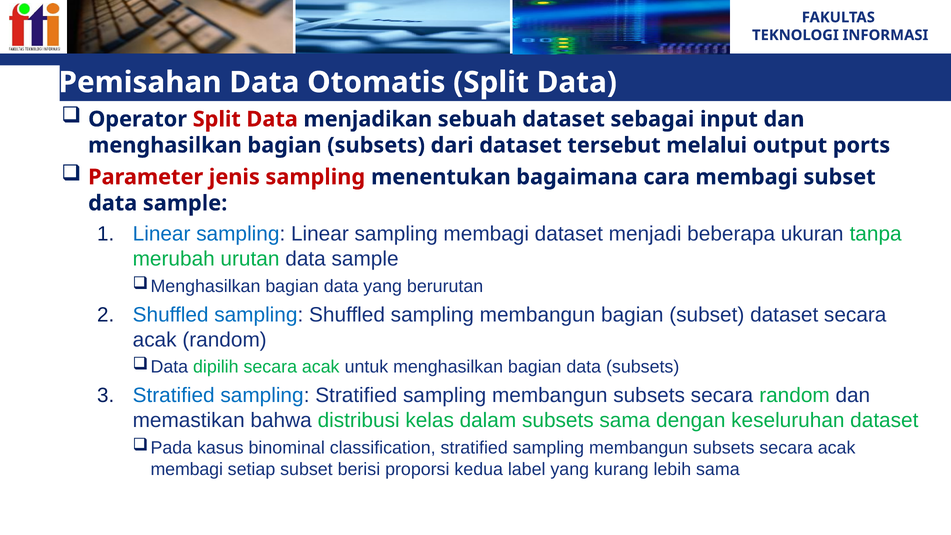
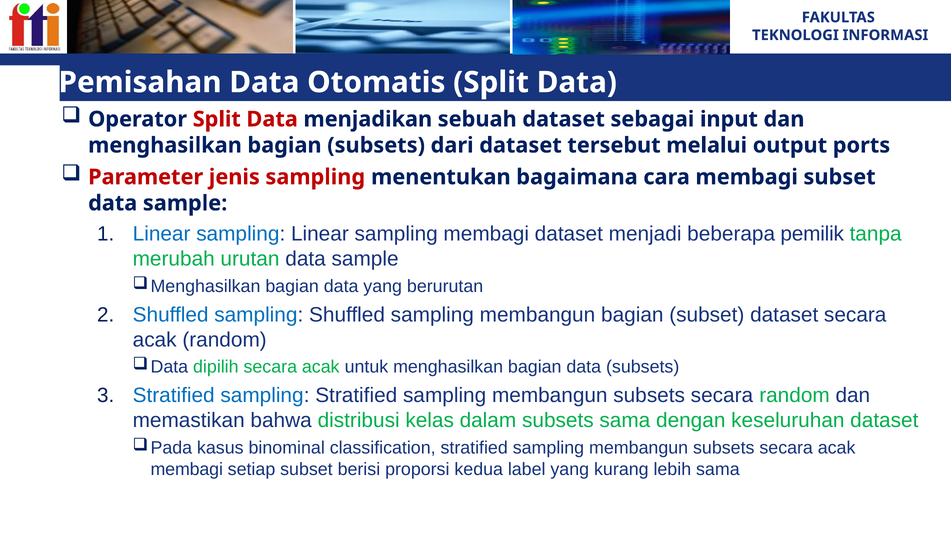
ukuran: ukuran -> pemilik (812, 234)
